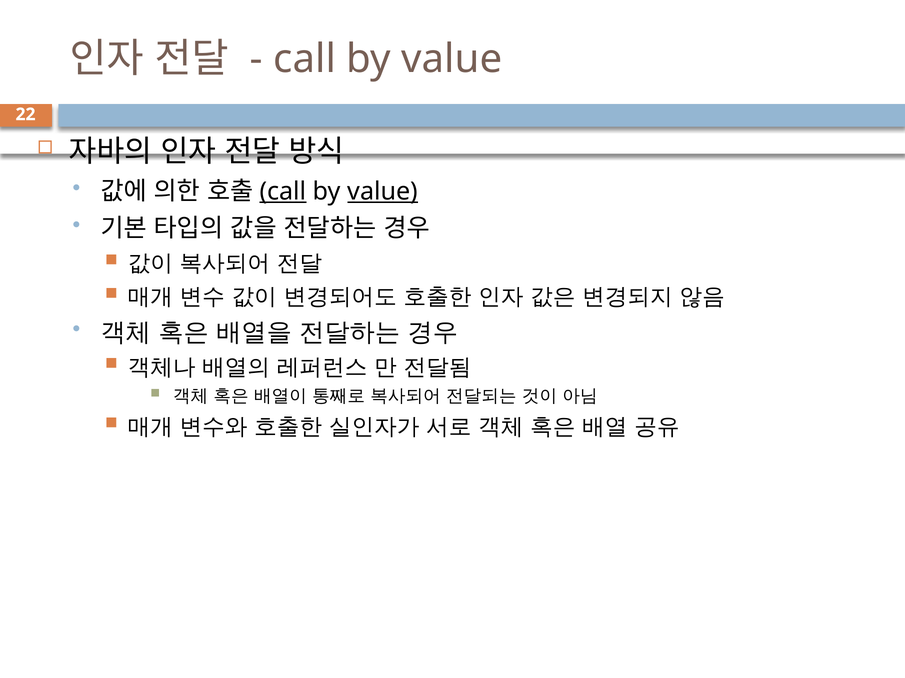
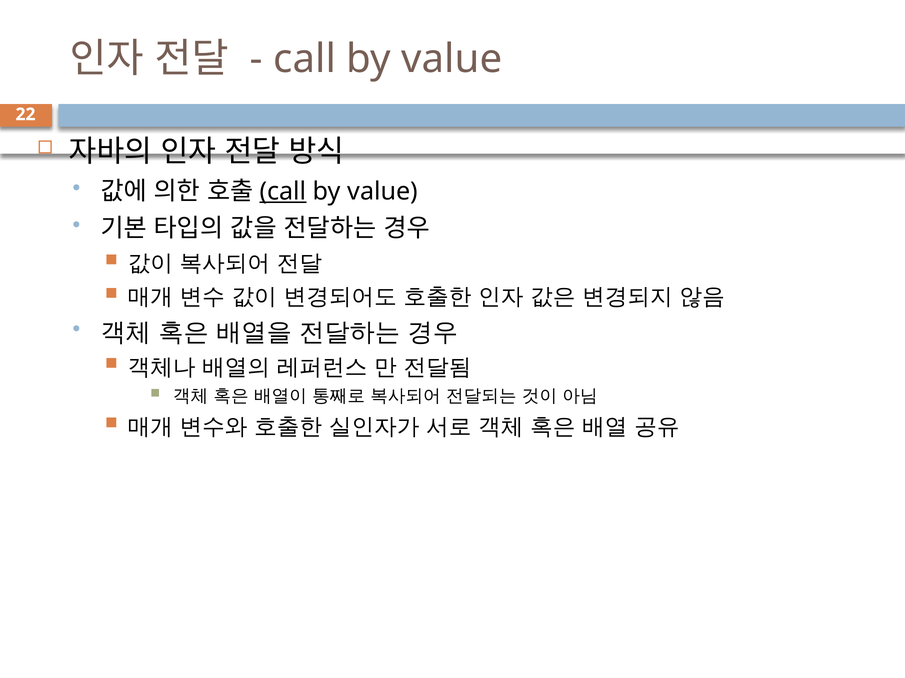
value underline: present -> none (383, 192)
